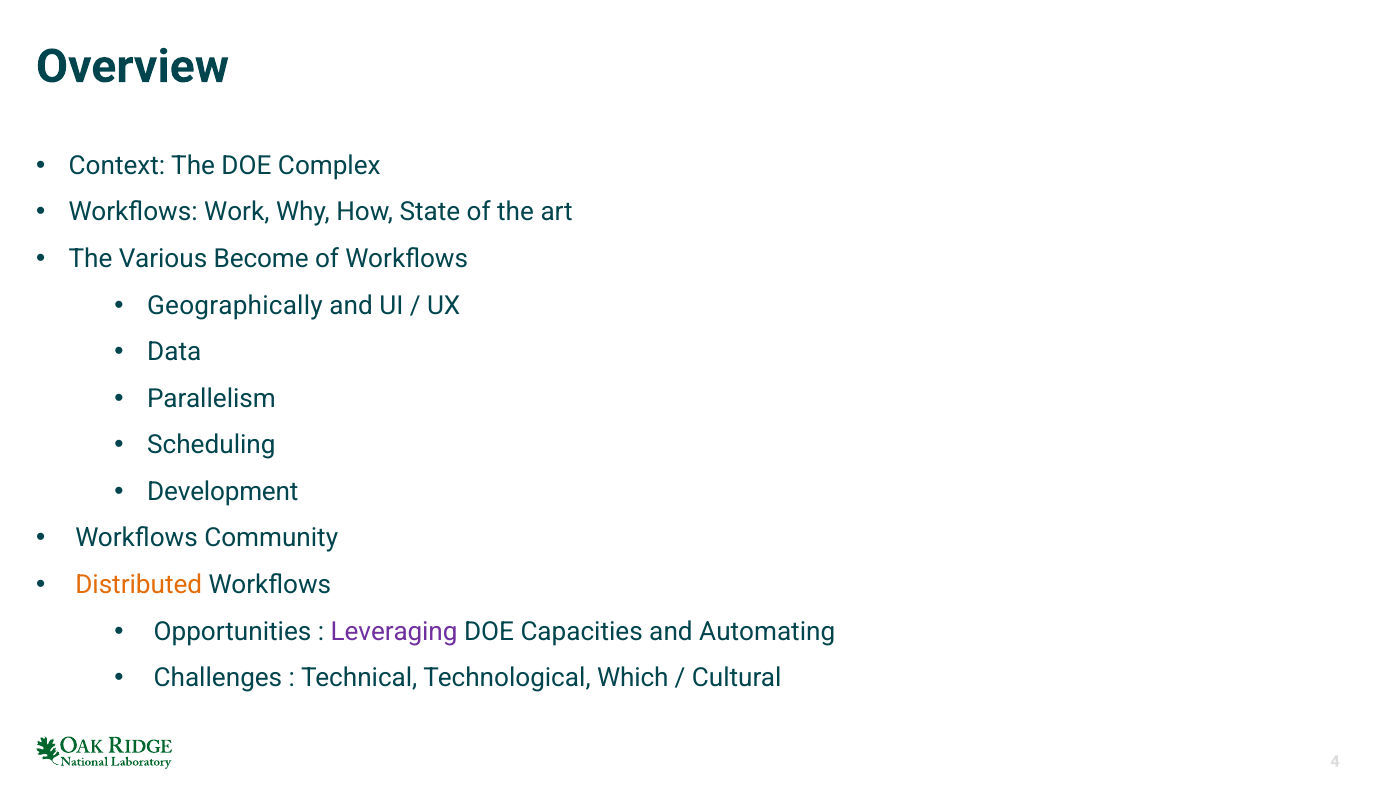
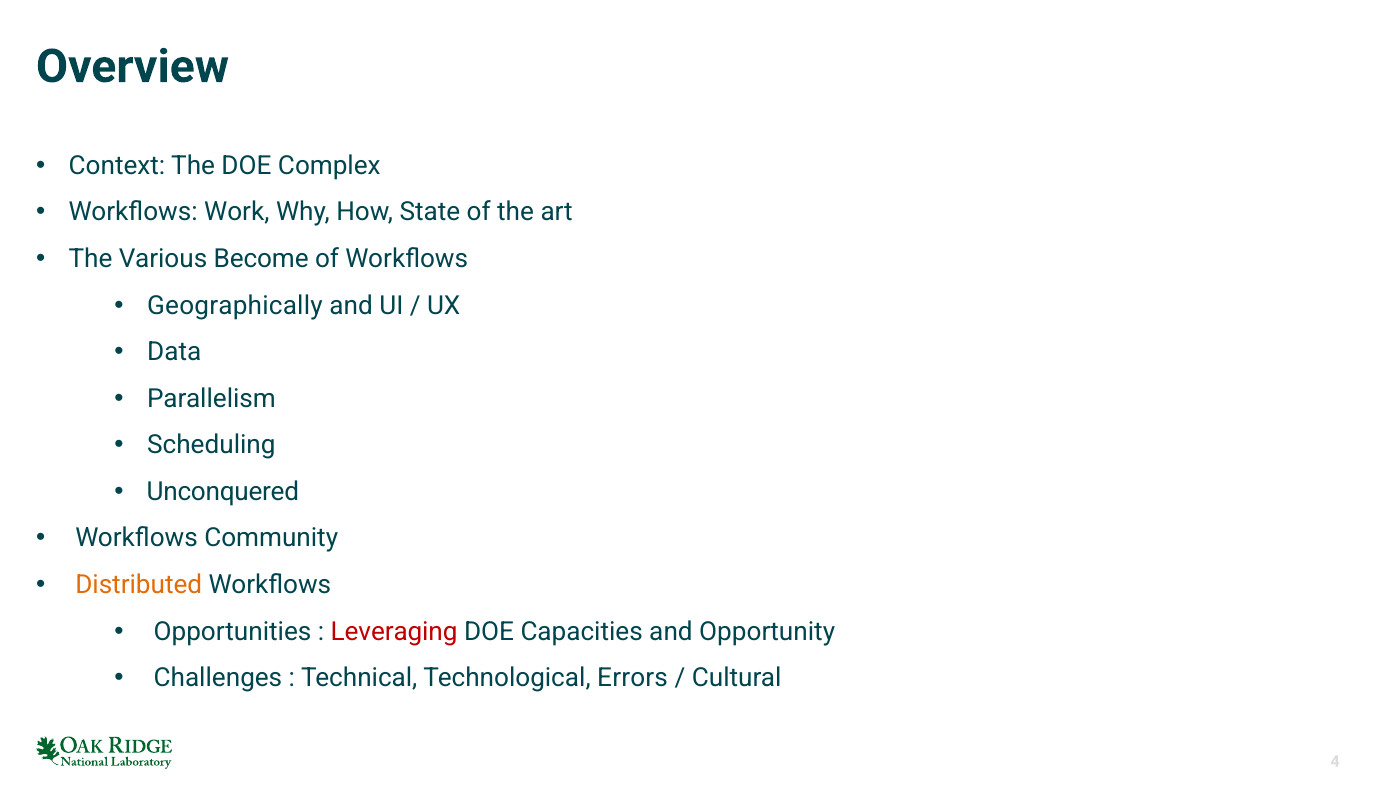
Development: Development -> Unconquered (223, 492)
Leveraging colour: purple -> red (394, 631)
Automating: Automating -> Opportunity (767, 631)
Which: Which -> Errors (633, 678)
